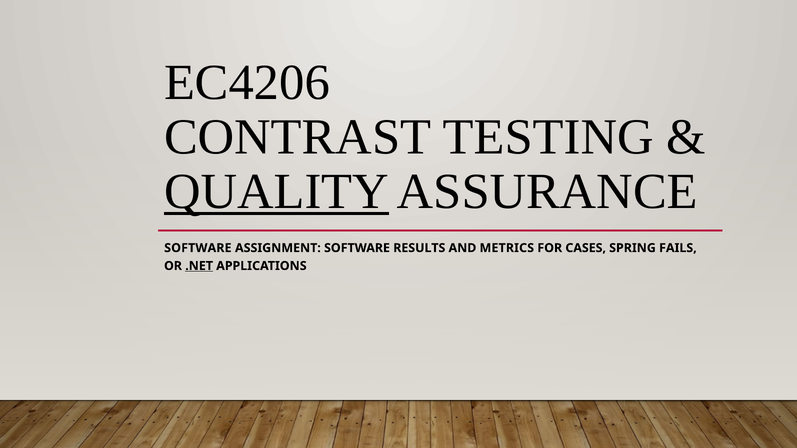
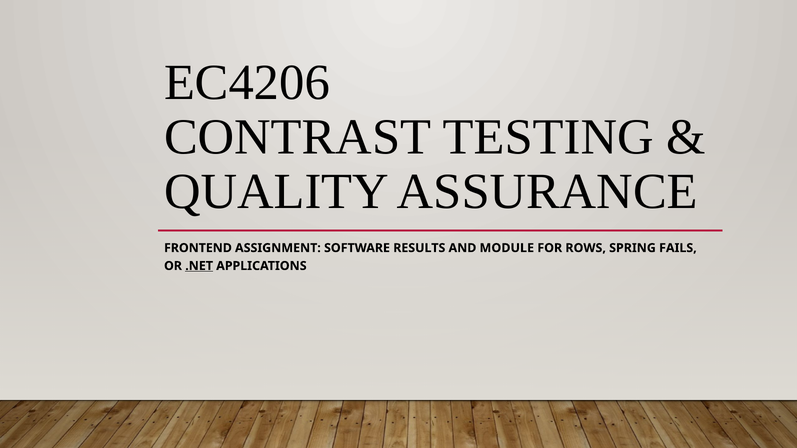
QUALITY underline: present -> none (276, 192)
SOFTWARE: SOFTWARE -> FRONTEND (198, 248)
METRICS: METRICS -> MODULE (507, 248)
CASES: CASES -> ROWS (586, 248)
